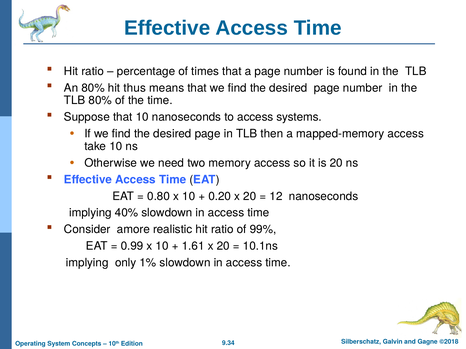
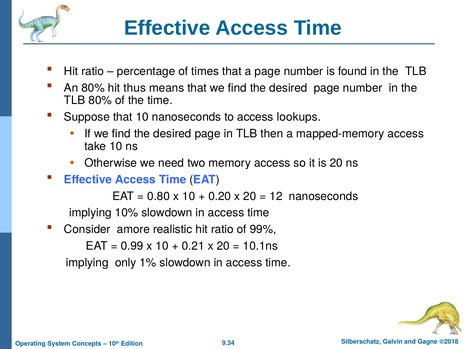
systems: systems -> lookups (299, 117)
40%: 40% -> 10% (127, 213)
1.61: 1.61 -> 0.21 (193, 246)
